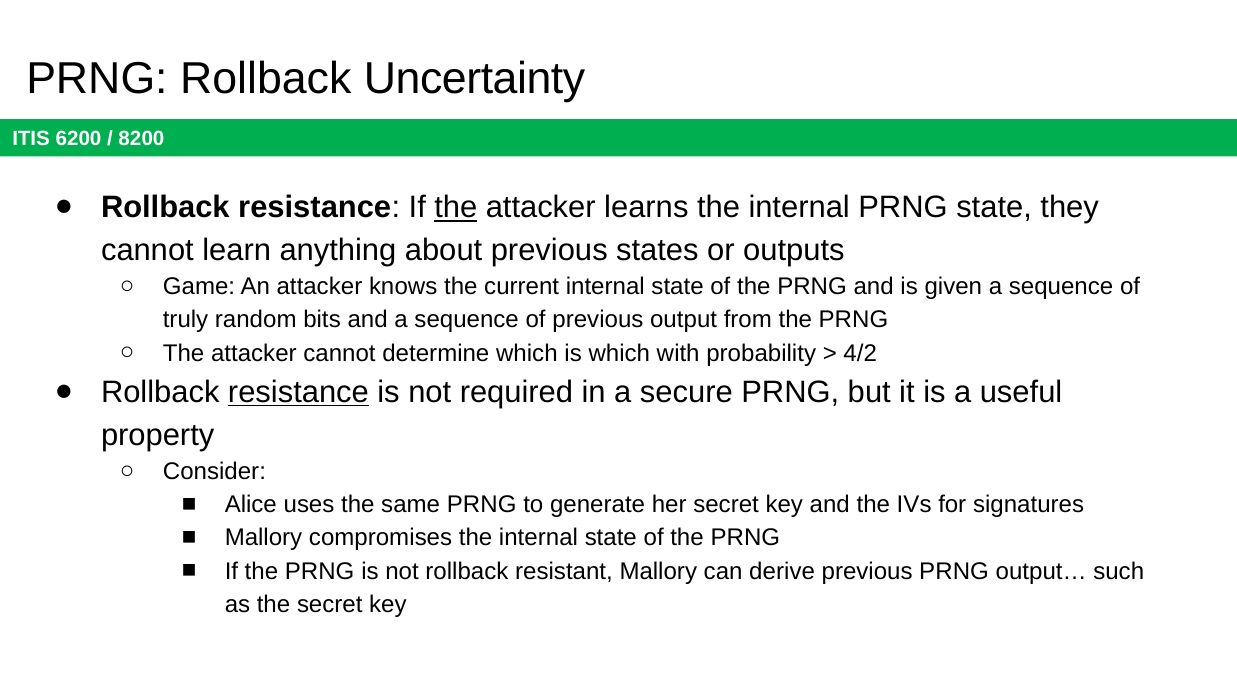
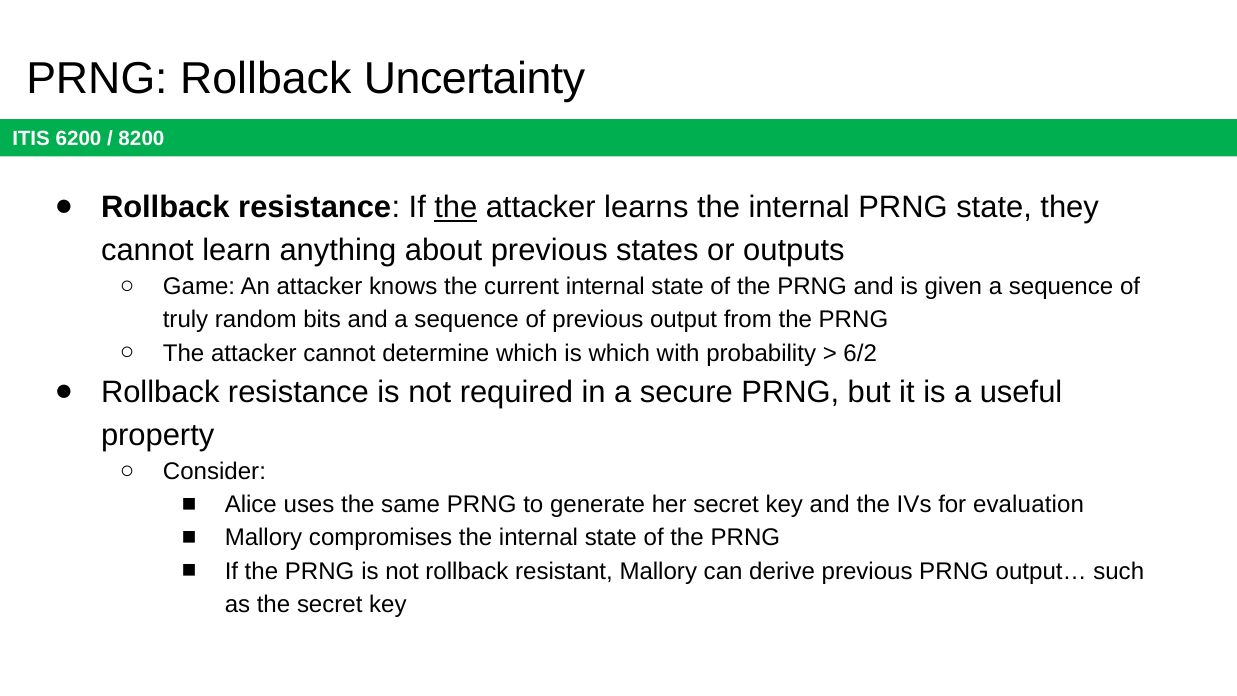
4/2: 4/2 -> 6/2 (860, 353)
resistance underline: present -> none (298, 392)
signatures: signatures -> evaluation (1029, 505)
